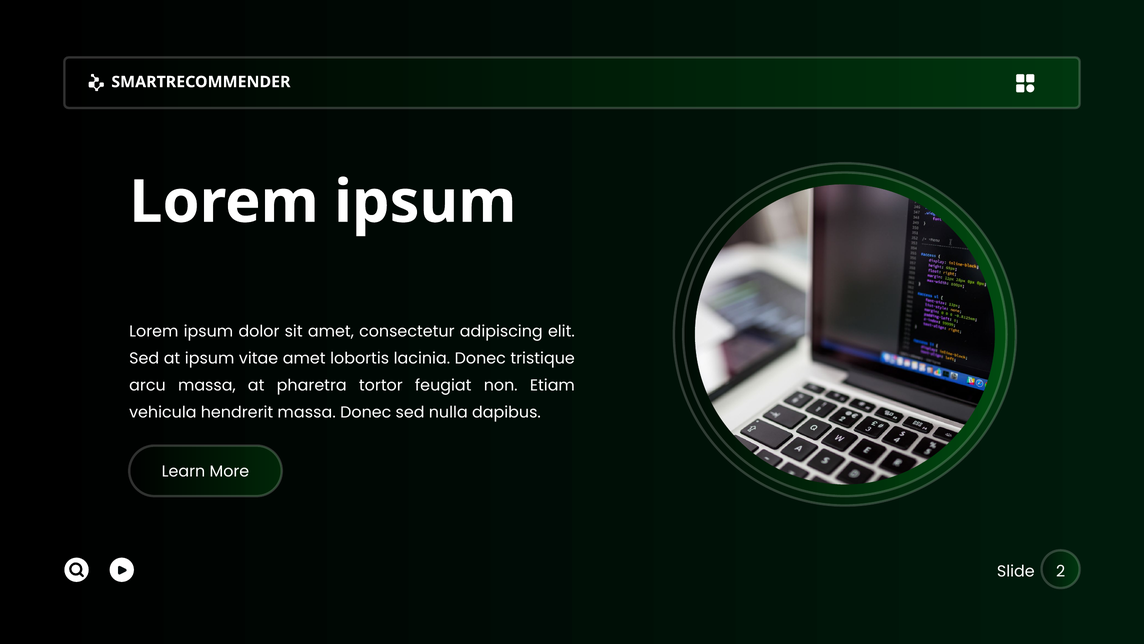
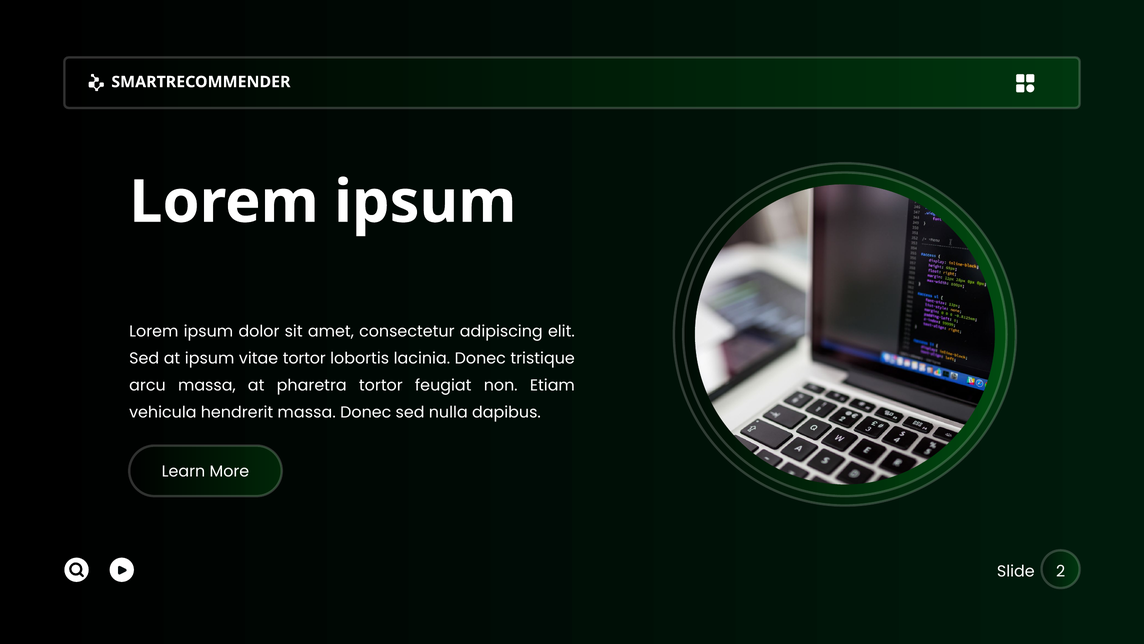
vitae amet: amet -> tortor (304, 358)
